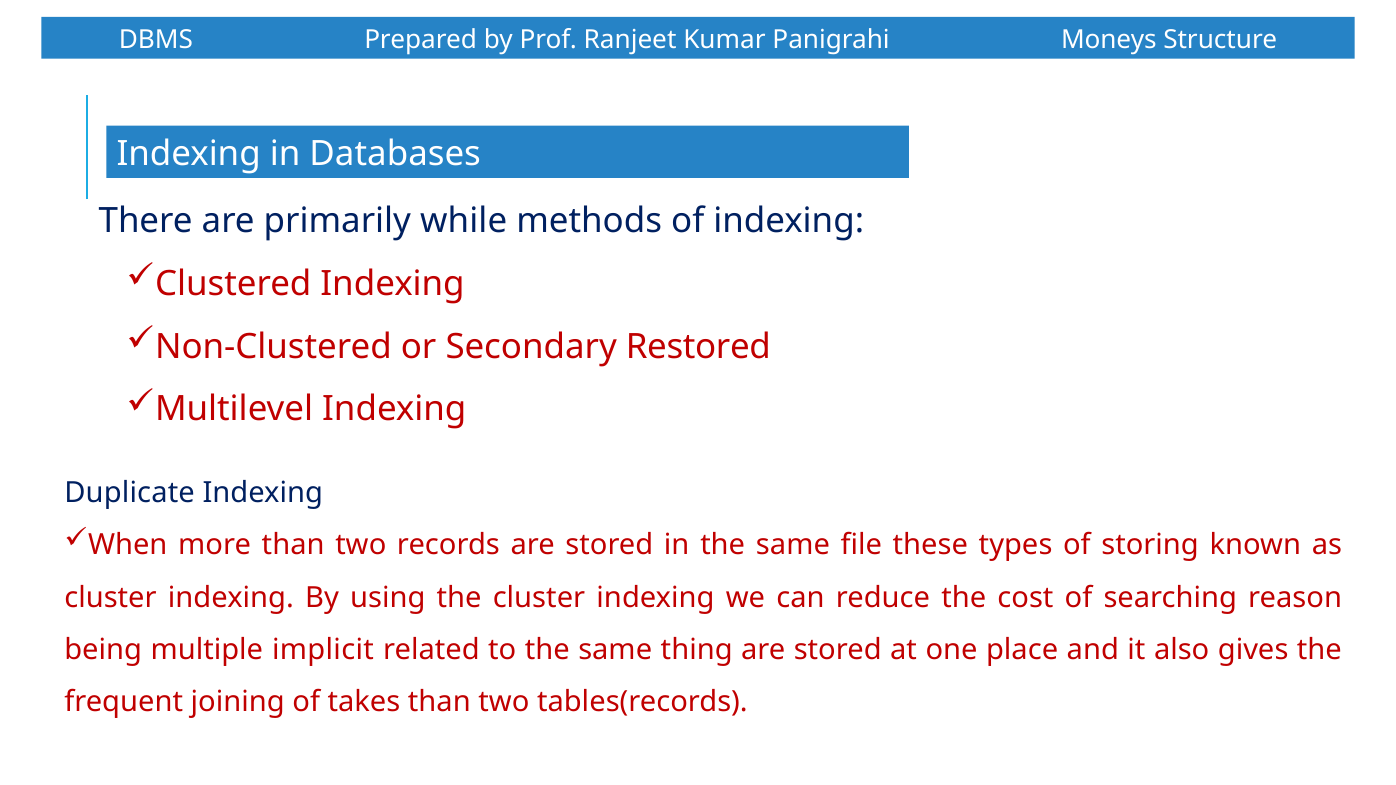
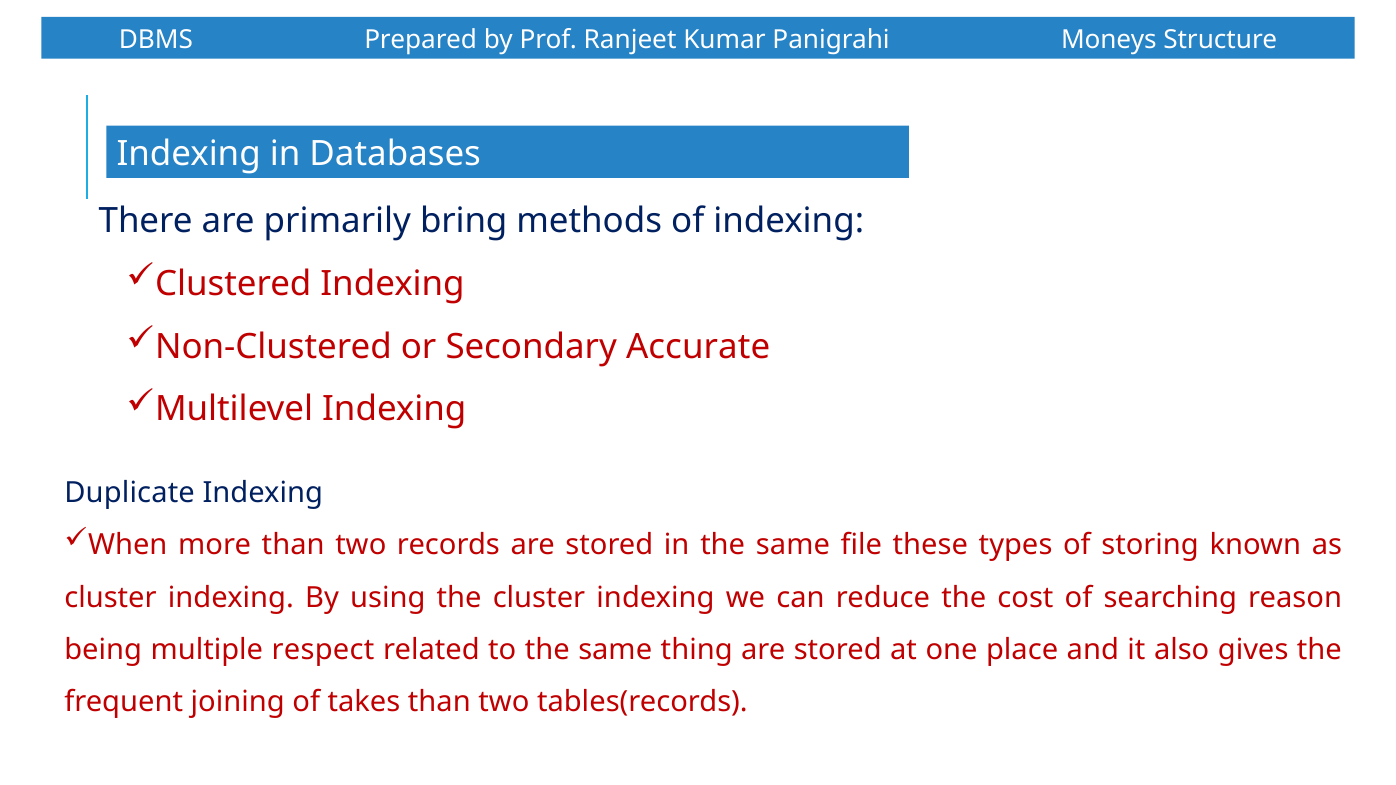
while: while -> bring (464, 221)
Restored: Restored -> Accurate (698, 347)
implicit: implicit -> respect (323, 650)
